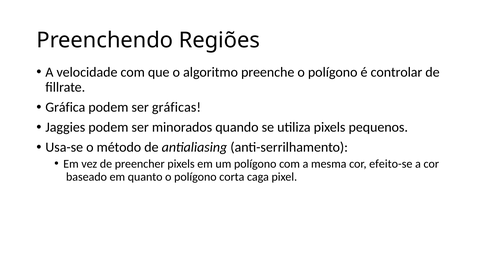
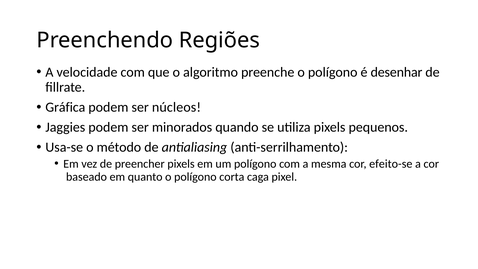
controlar: controlar -> desenhar (397, 72)
gráficas: gráficas -> núcleos (176, 107)
